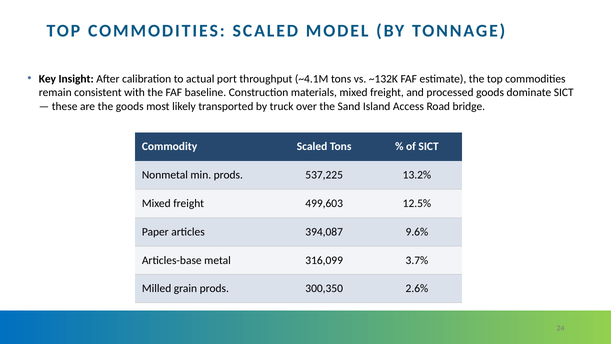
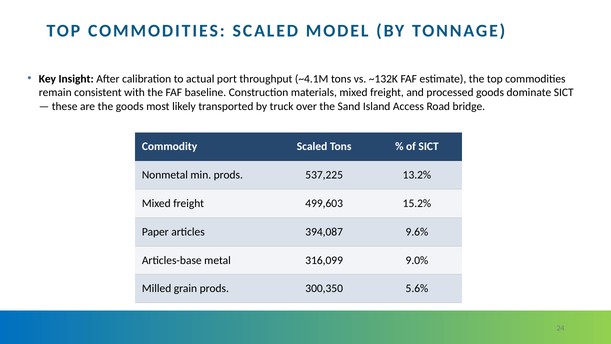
12.5%: 12.5% -> 15.2% (417, 203)
3.7%: 3.7% -> 9.0% (417, 260)
2.6%: 2.6% -> 5.6% (417, 288)
